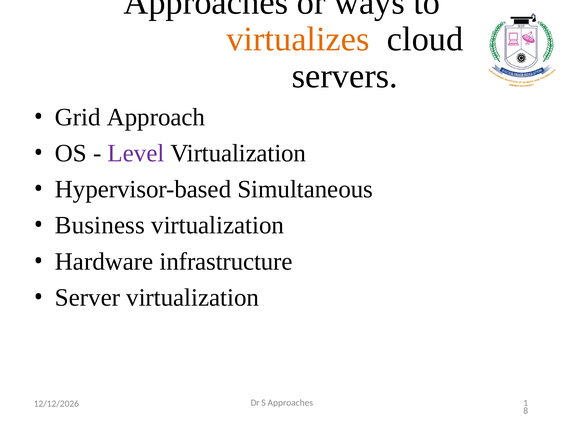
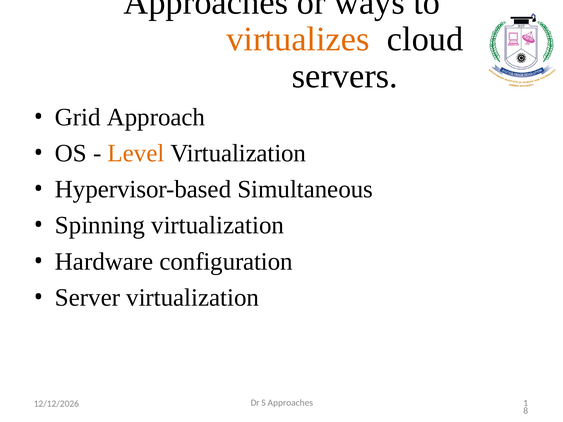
Level colour: purple -> orange (136, 153)
Business: Business -> Spinning (100, 225)
infrastructure: infrastructure -> configuration (226, 262)
